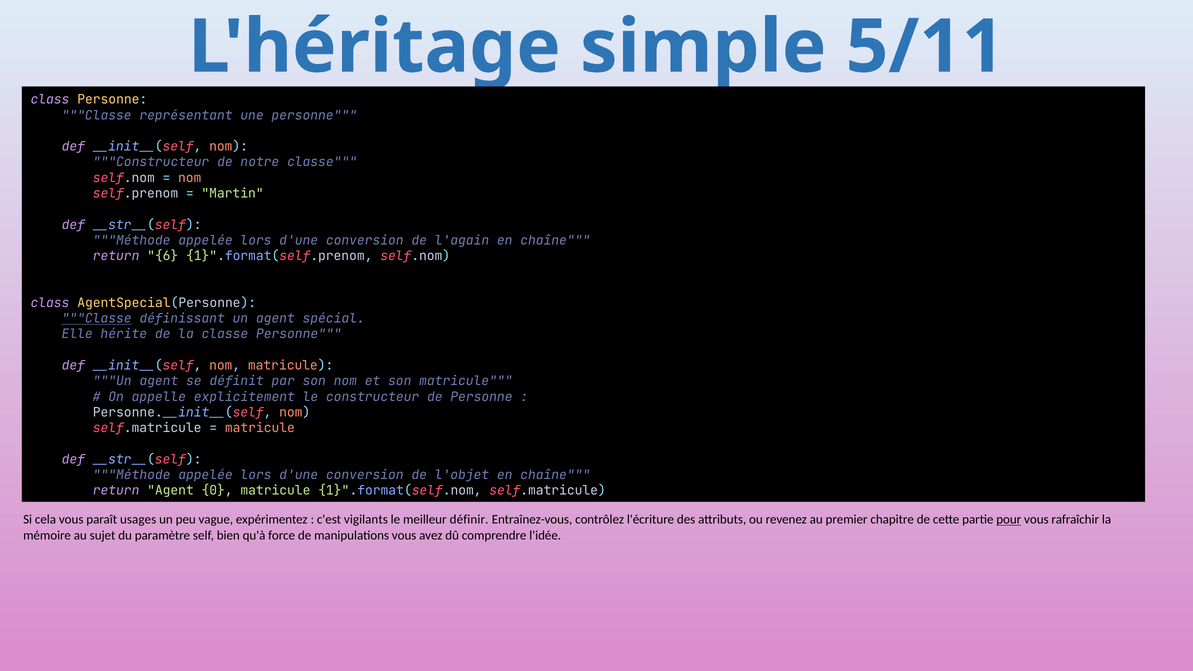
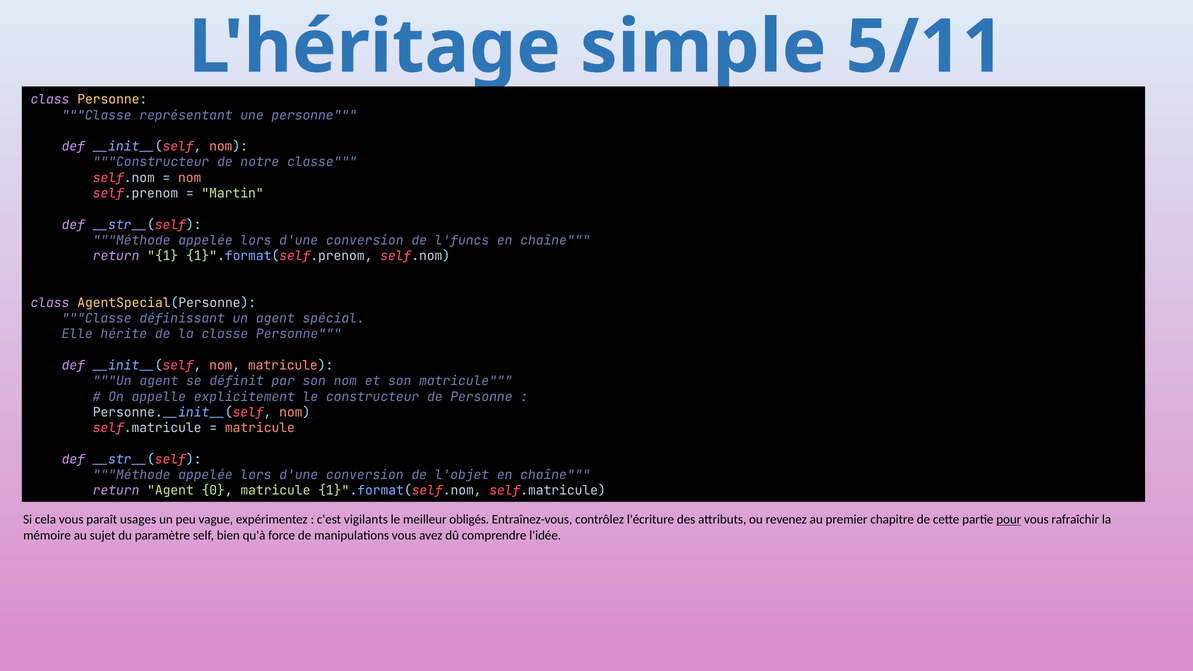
l'again: l'again -> l'funcs (462, 240)
6: 6 -> 1 (163, 256)
Classe underline: present -> none (97, 319)
définir: définir -> obligés (469, 520)
